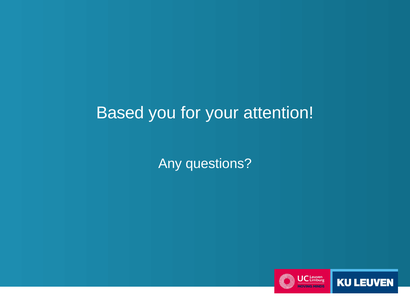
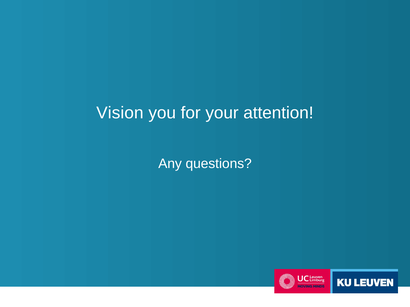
Based: Based -> Vision (120, 113)
